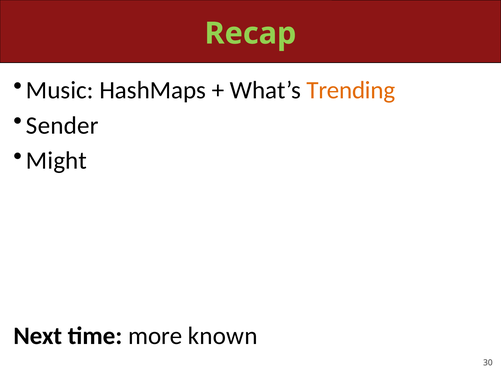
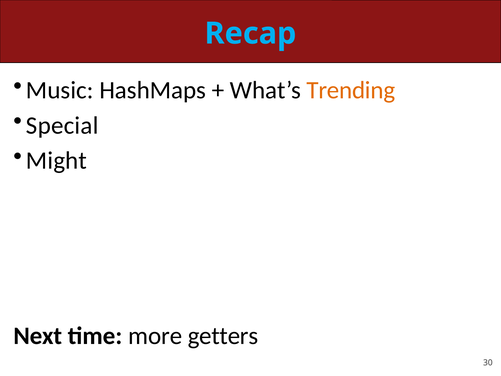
Recap colour: light green -> light blue (250, 33)
Sender: Sender -> Special (62, 125)
known: known -> getters (223, 336)
